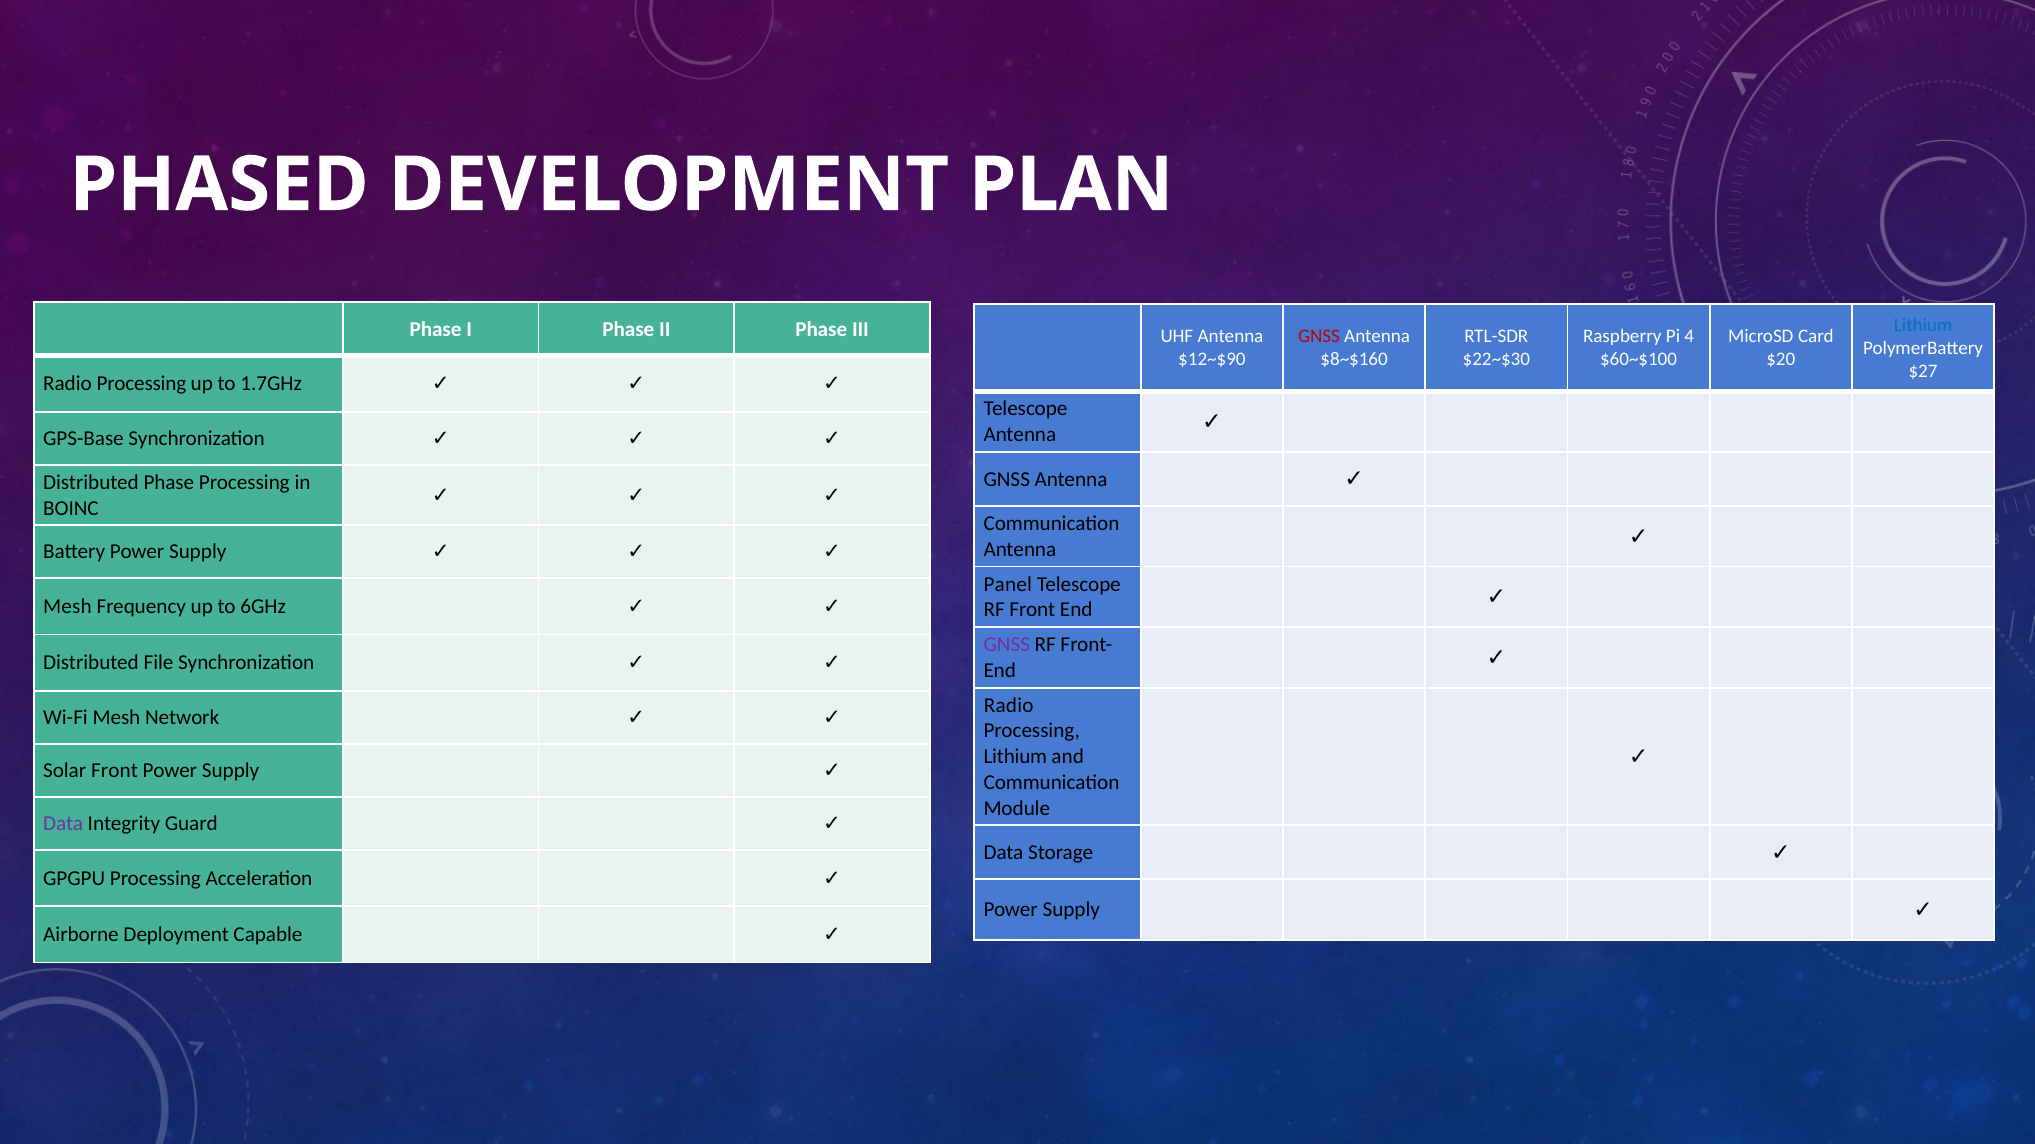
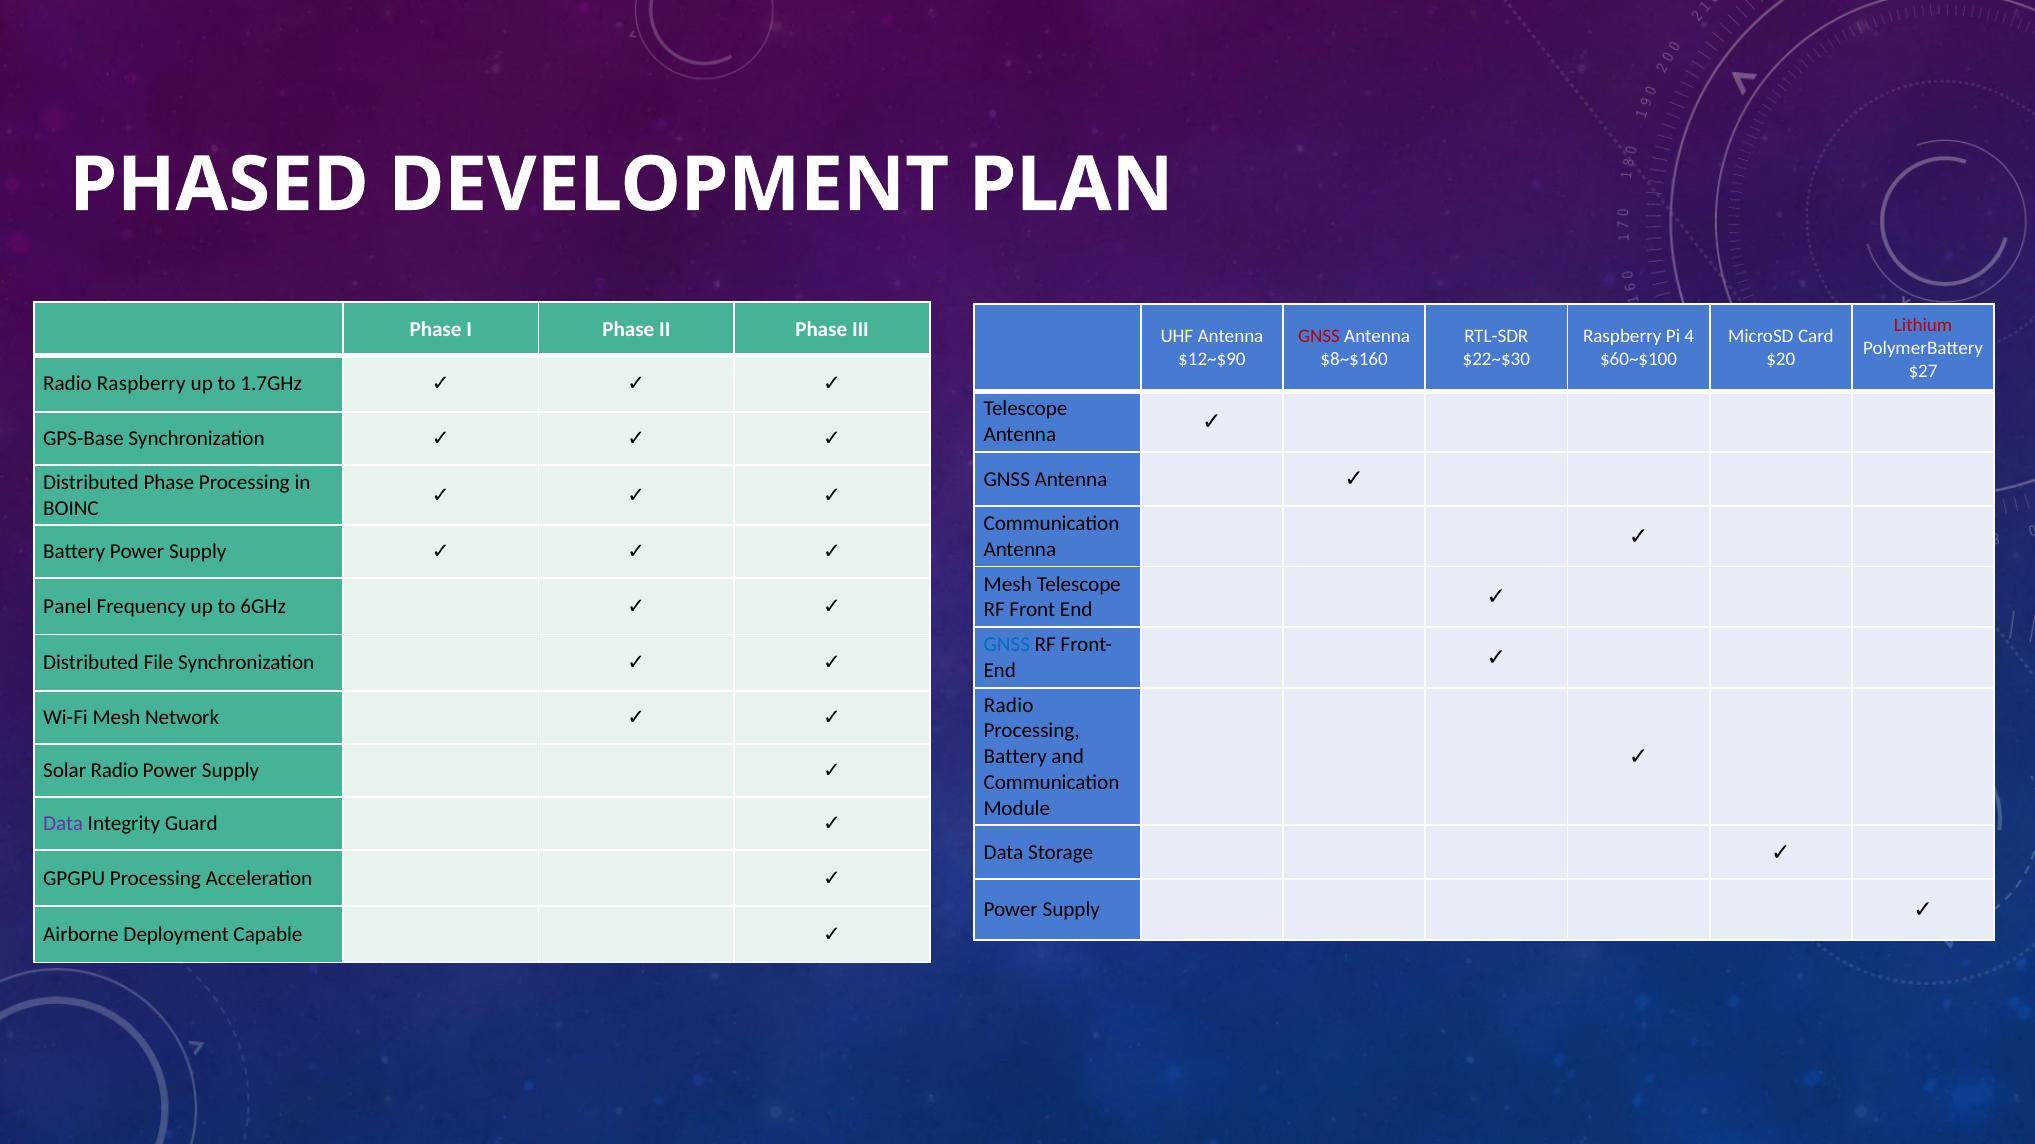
Lithium colour: blue -> red (1923, 325)
Processing: Processing -> Raspberry (141, 384)
Panel: Panel -> Mesh (1008, 584)
Mesh: Mesh -> Panel (67, 607)
GNSS colour: purple -> blue (1007, 645)
Lithium: Lithium -> Battery (1015, 757)
Solar Front: Front -> Radio (115, 771)
